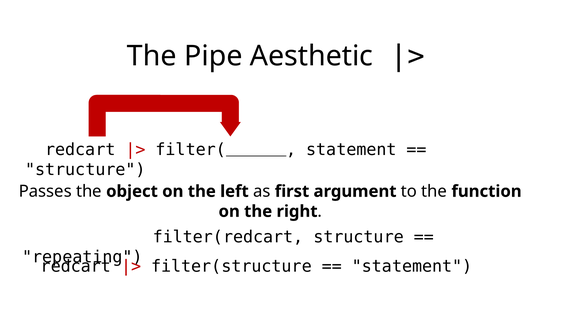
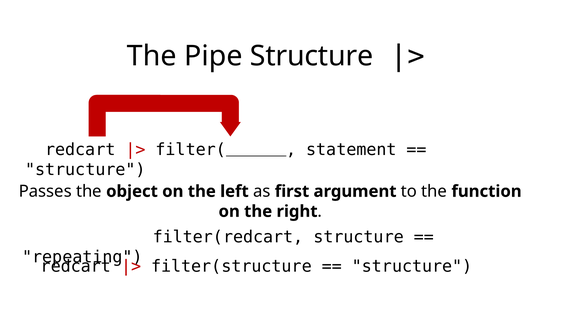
Pipe Aesthetic: Aesthetic -> Structure (312, 56)
statement: statement -> structure (412, 267)
